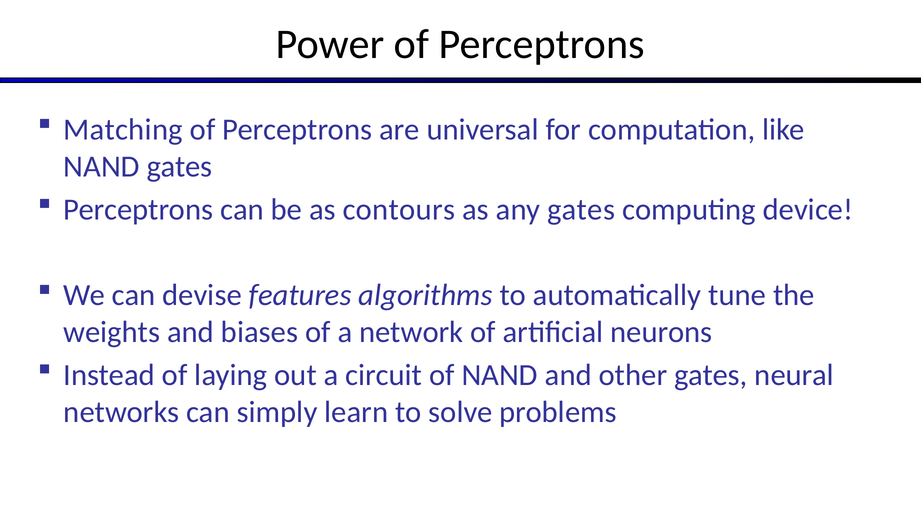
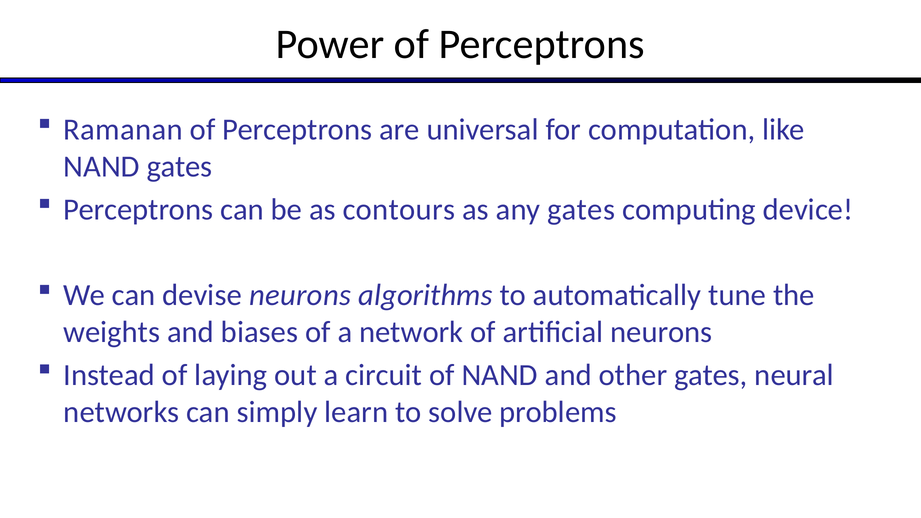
Matching: Matching -> Ramanan (123, 130)
devise features: features -> neurons (300, 295)
